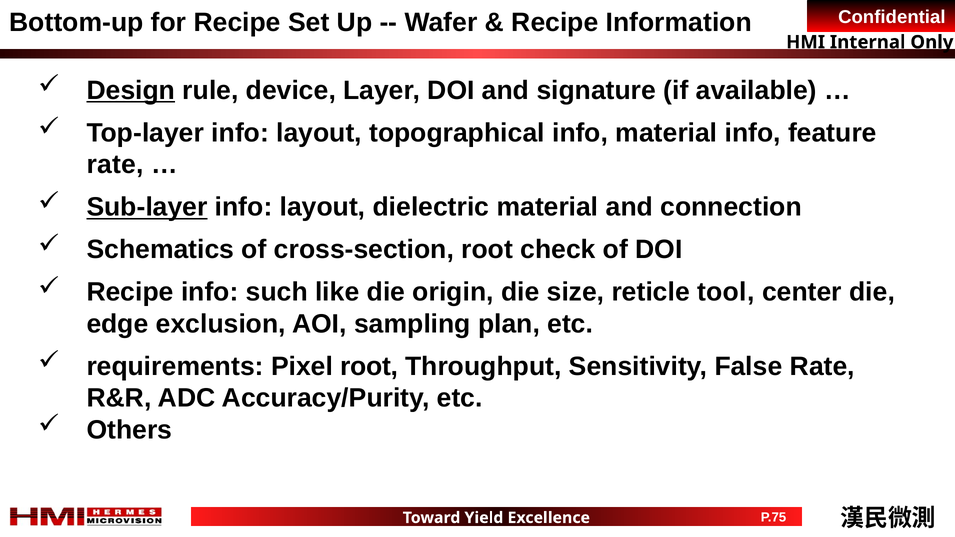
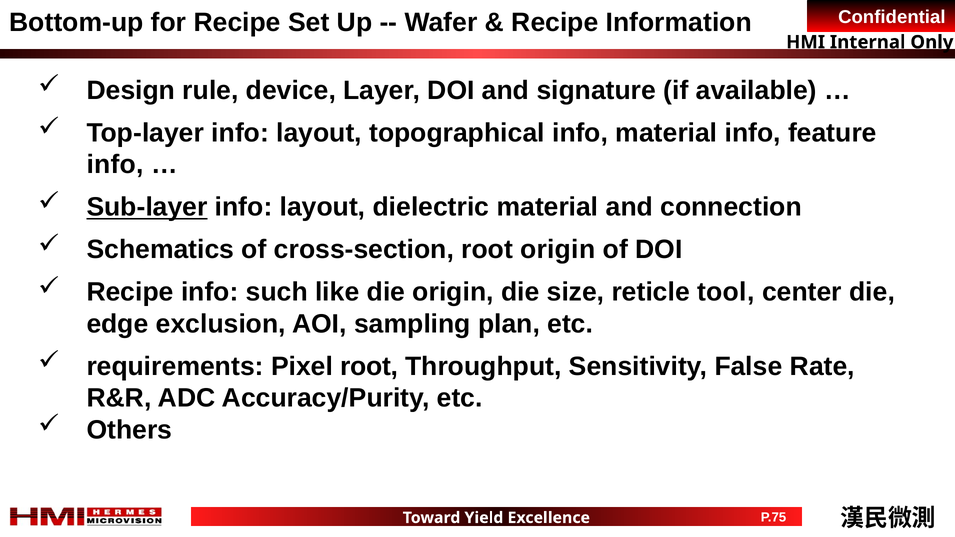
Design underline: present -> none (131, 91)
rate: rate -> info (115, 165)
root check: check -> origin (558, 250)
